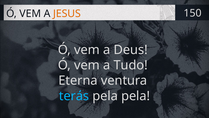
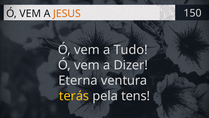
Deus: Deus -> Tudo (131, 50)
Tudo: Tudo -> Dizer (131, 65)
terás colour: light blue -> yellow (74, 96)
pela pela: pela -> tens (136, 96)
